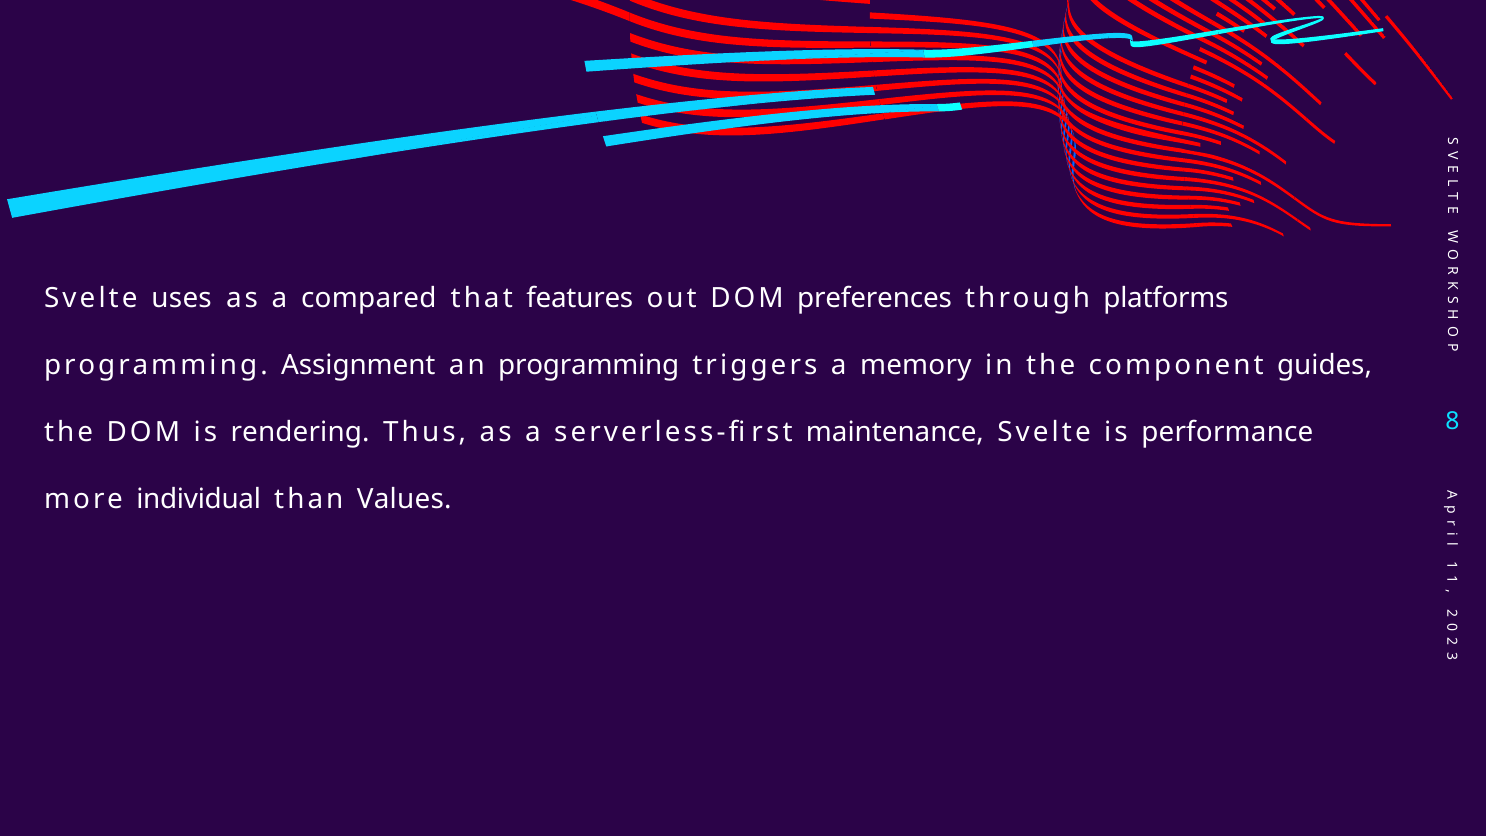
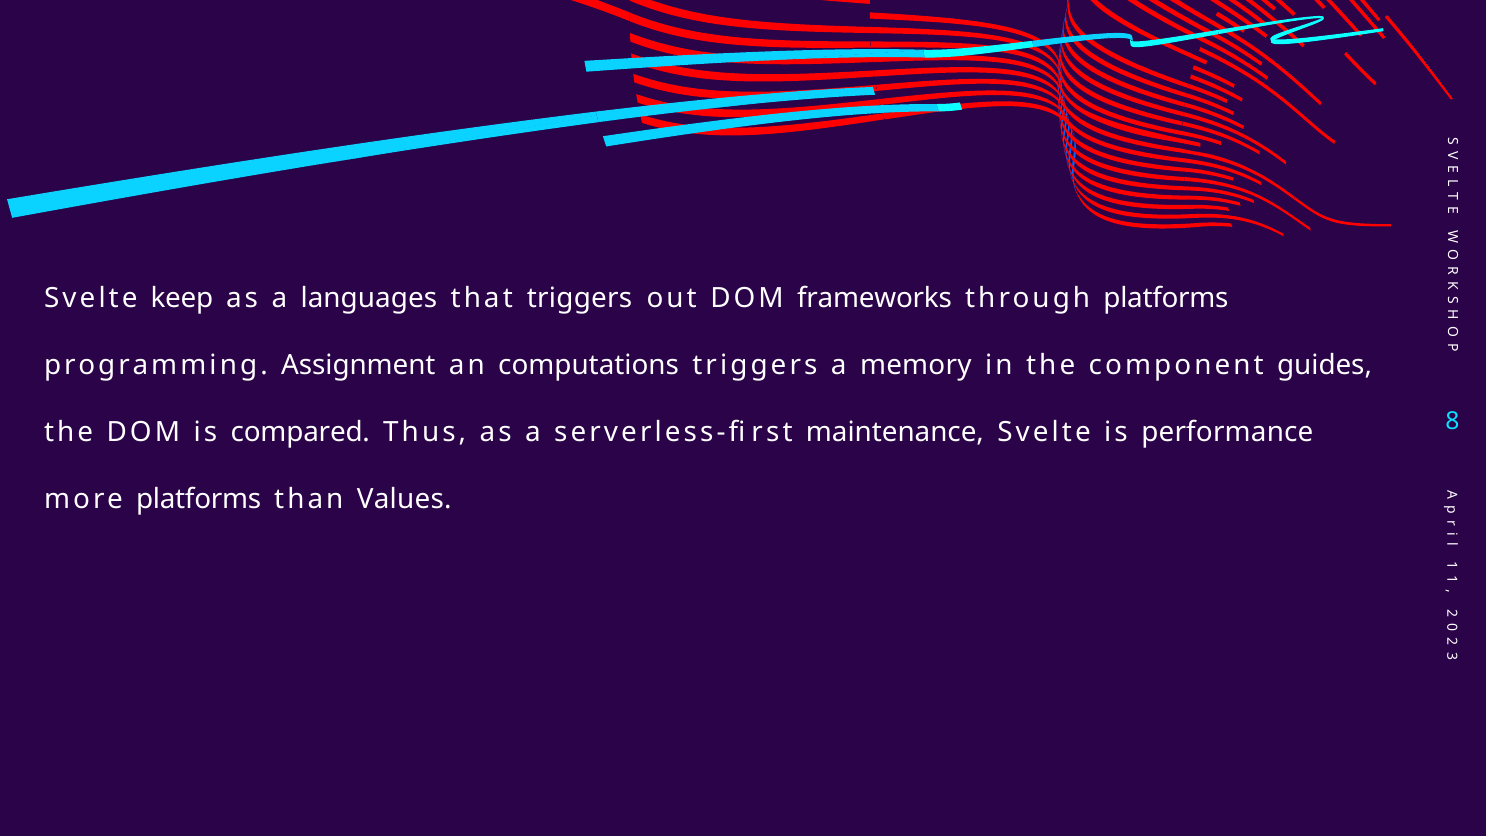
uses: uses -> keep (182, 299)
compared: compared -> languages (369, 299)
that features: features -> triggers (580, 299)
preferences: preferences -> frameworks (875, 299)
an programming: programming -> computations (589, 365)
rendering: rendering -> compared (300, 432)
more individual: individual -> platforms (199, 499)
